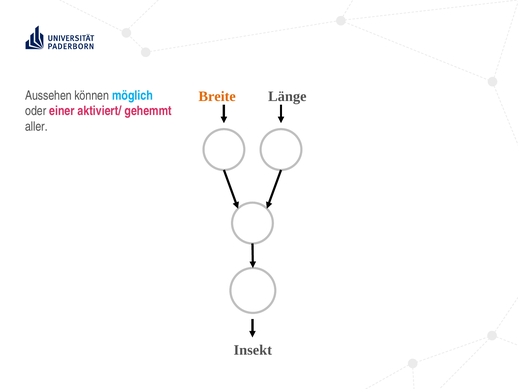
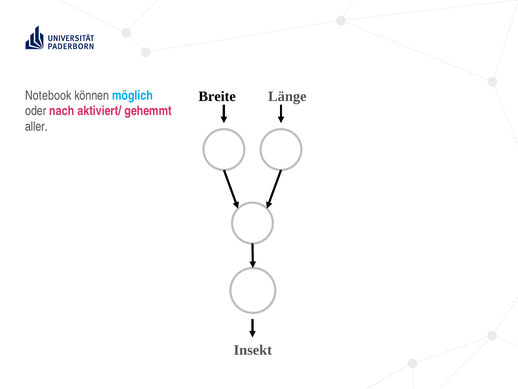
Breite colour: orange -> black (217, 96)
Aussehen: Aussehen -> Notebook (48, 95)
einer: einer -> nach (62, 111)
